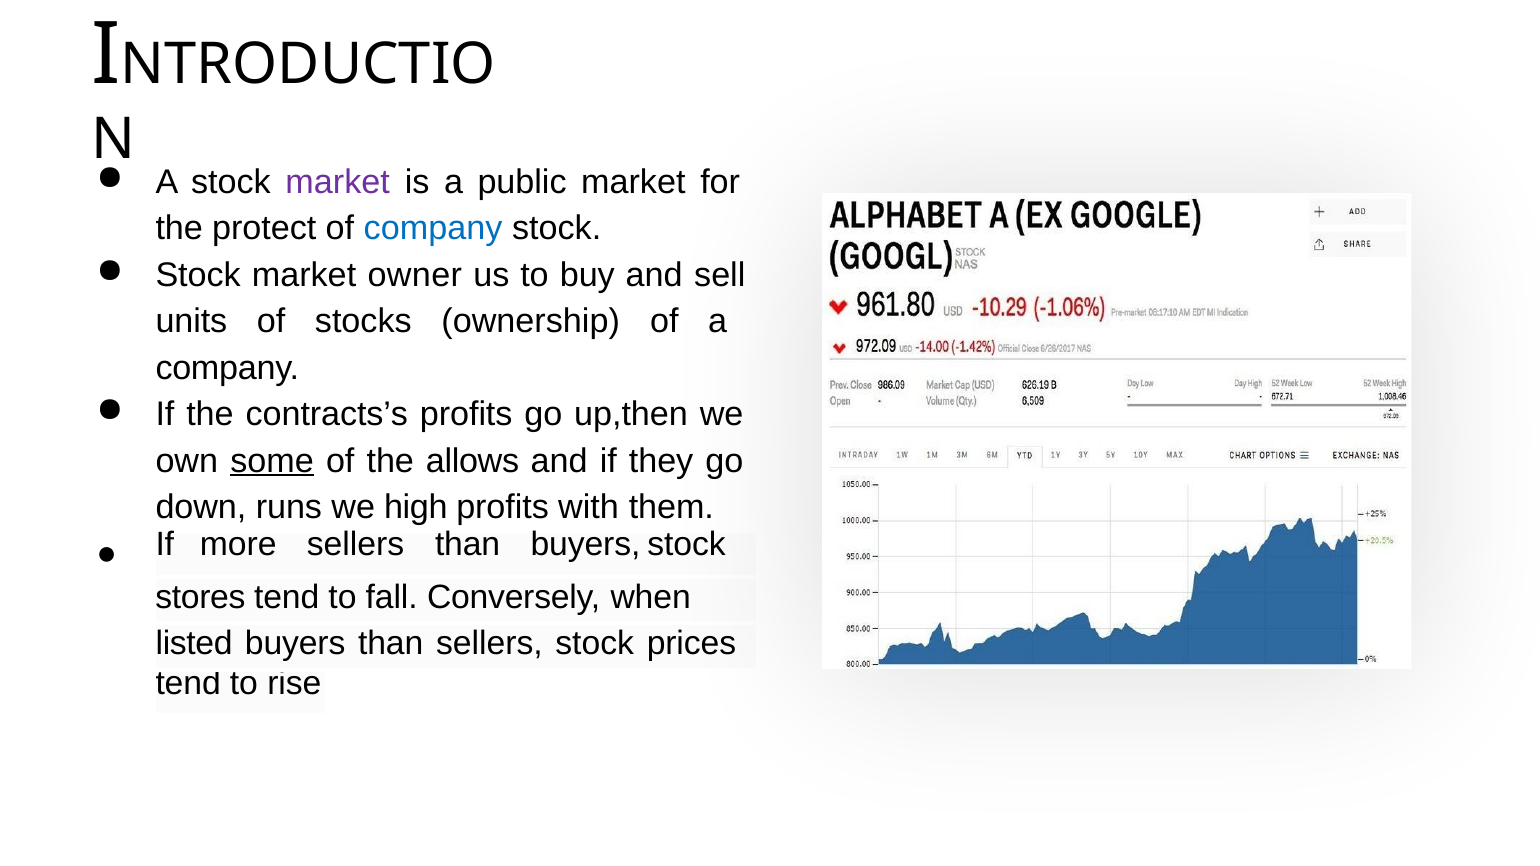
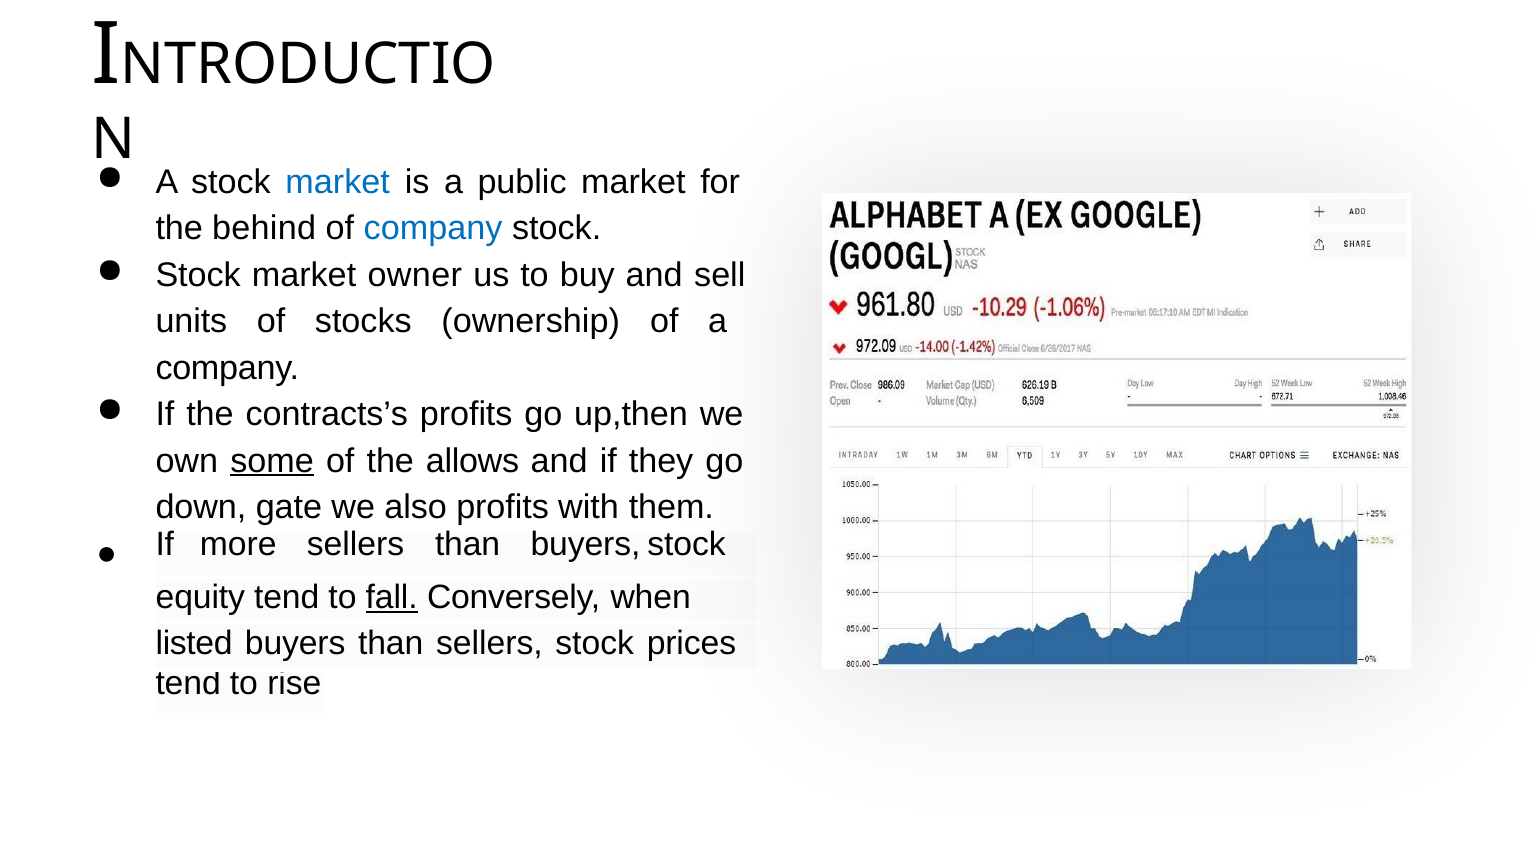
market colour: purple -> blue (338, 182)
protect: protect -> behind (264, 229)
runs: runs -> gate (289, 507)
high: high -> also (416, 507)
stores: stores -> equity (200, 597)
fall underline: none -> present (392, 597)
